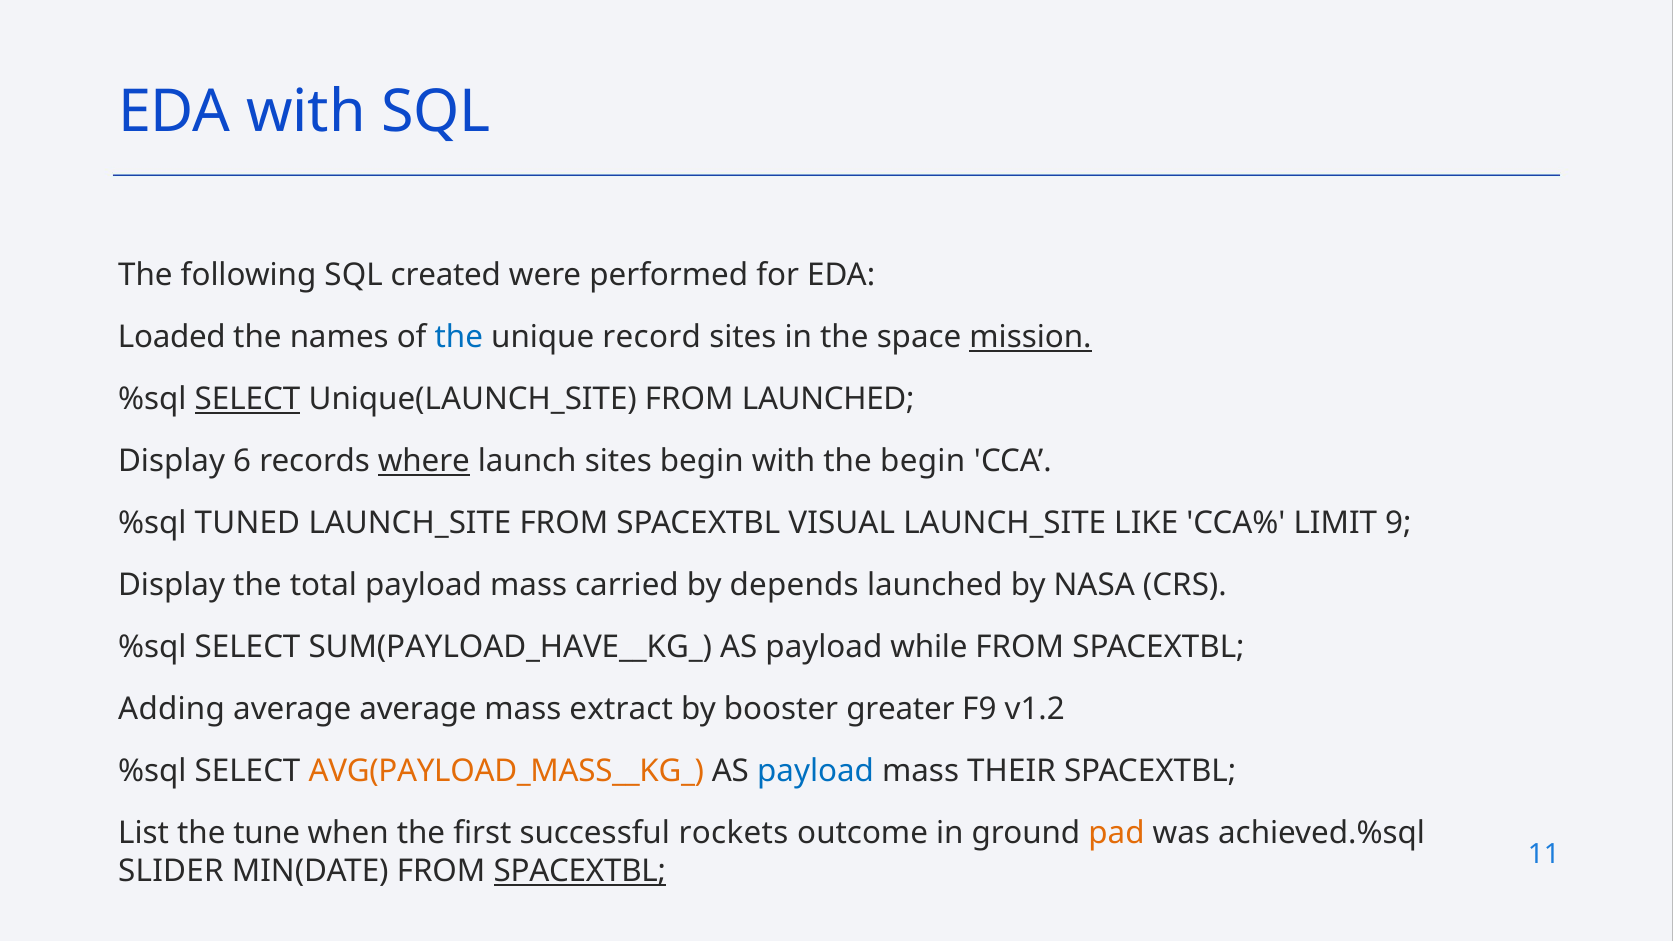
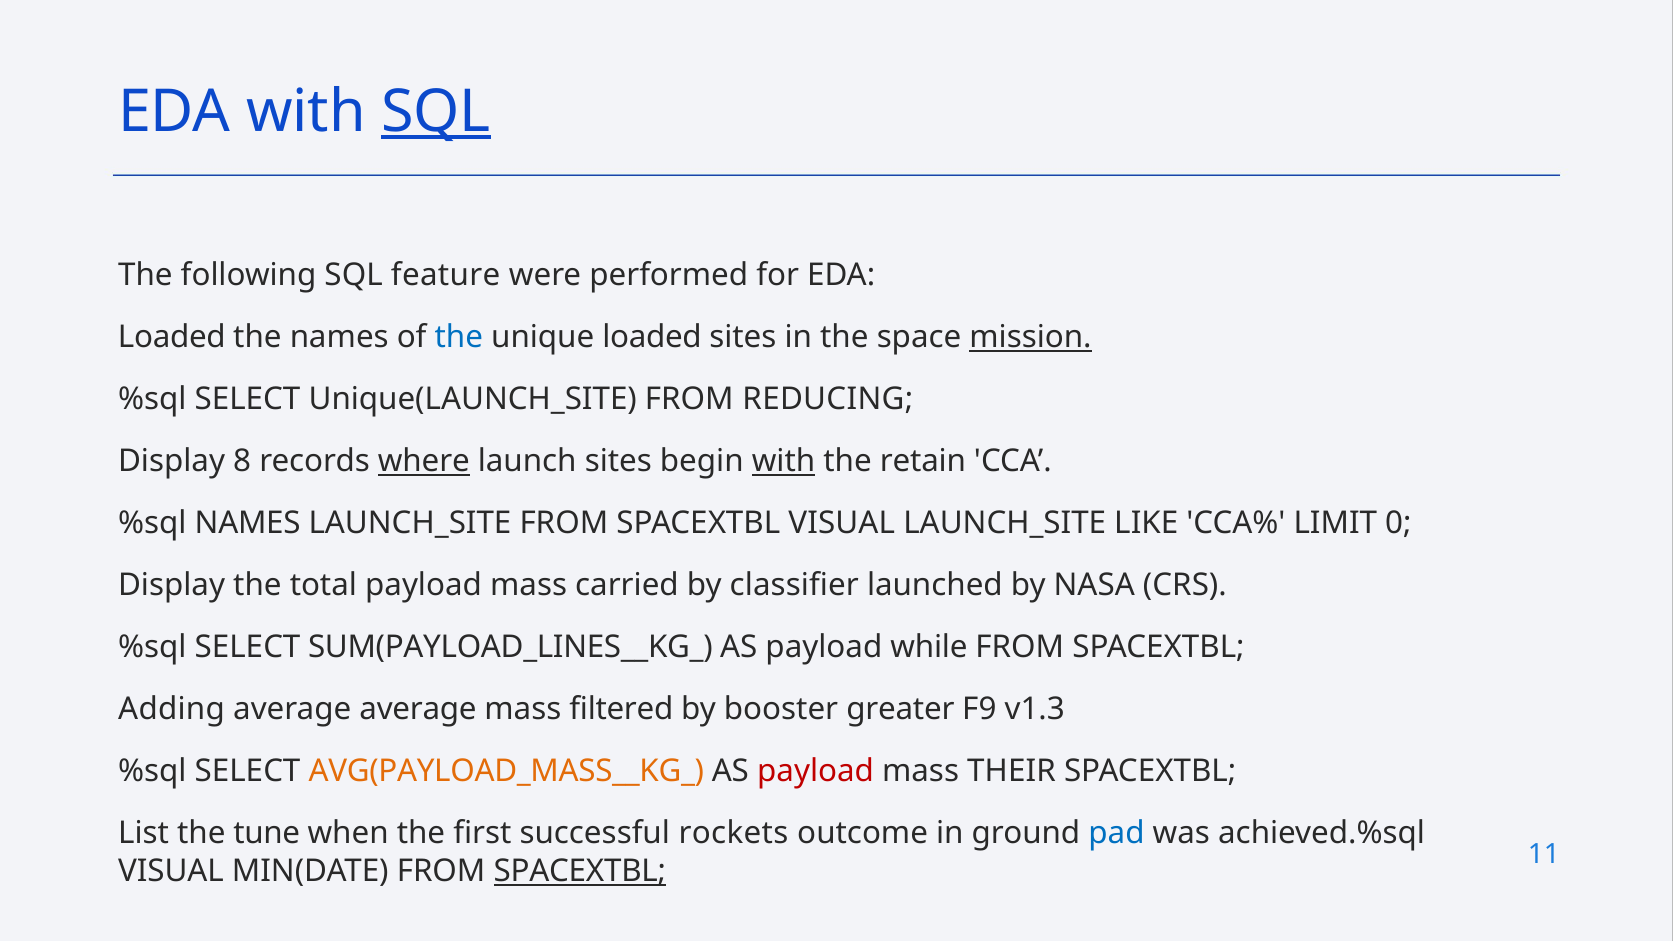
SQL underline: none -> present (436, 112)
created: created -> feature (446, 275)
unique record: record -> loaded (652, 337)
SELECT underline: present -> none (248, 399)
FROM LAUNCHED: LAUNCHED -> REDUCING (828, 399)
6: 6 -> 8 (242, 461)
with underline: none -> present (784, 461)
the begin: begin -> retain (923, 461)
%sql TUNED: TUNED -> NAMES (248, 523)
9: 9 -> 0 (1398, 523)
depends: depends -> classifier (794, 585)
SUM(PAYLOAD_HAVE__KG_: SUM(PAYLOAD_HAVE__KG_ -> SUM(PAYLOAD_LINES__KG_ (510, 647)
extract: extract -> filtered (621, 709)
v1.2: v1.2 -> v1.3 (1035, 709)
payload colour: blue -> red (816, 772)
pad colour: orange -> blue (1116, 834)
SLIDER: SLIDER -> VISUAL (171, 871)
